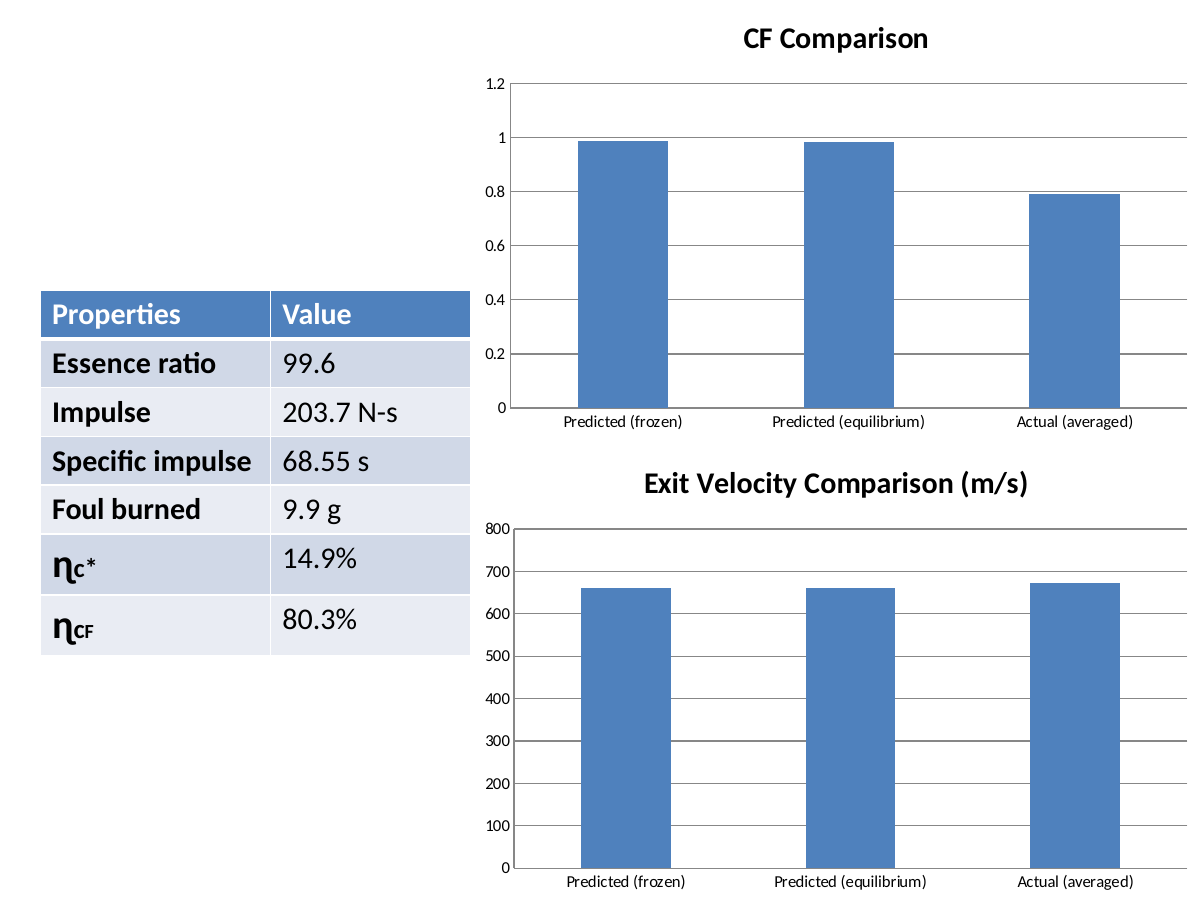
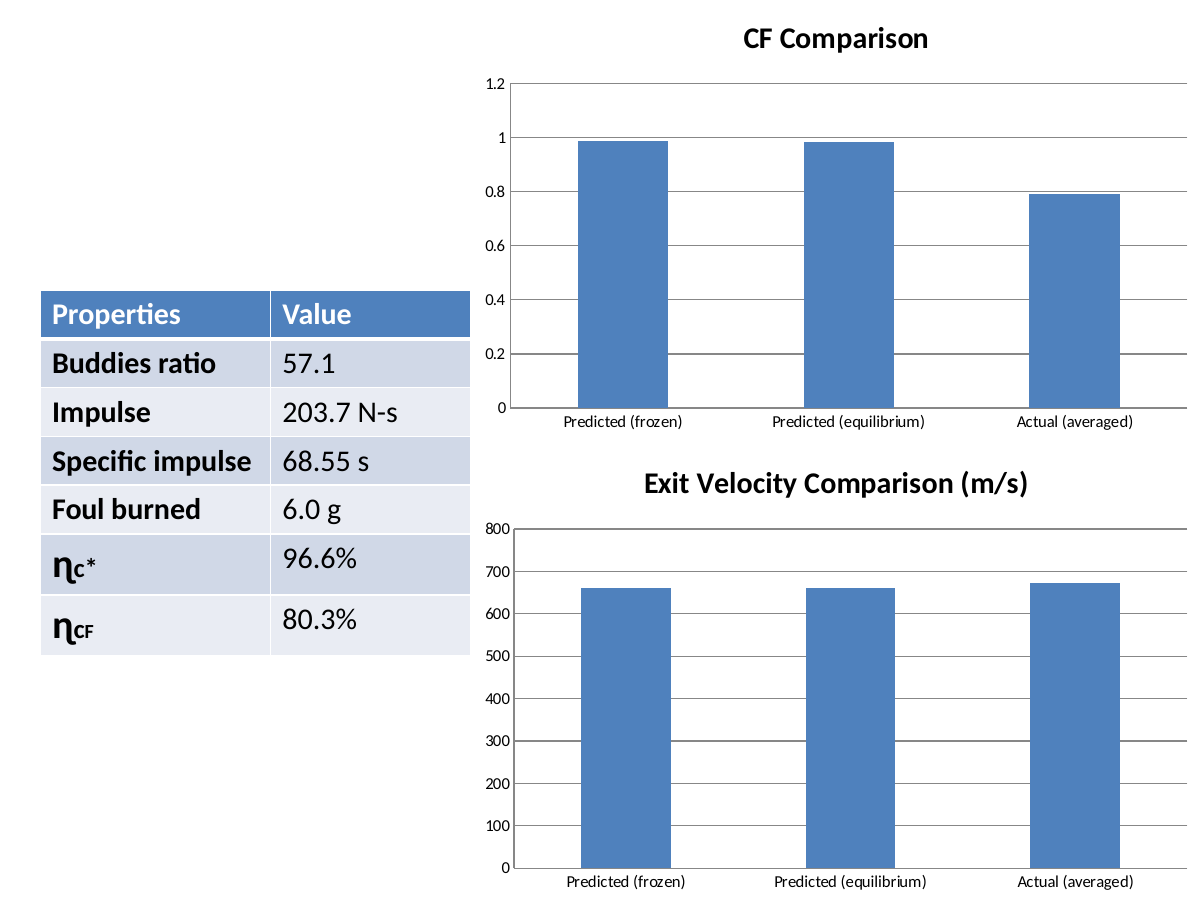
Essence: Essence -> Buddies (102, 364)
99.6: 99.6 -> 57.1 (309, 364)
9.9: 9.9 -> 6.0 (301, 510)
14.9%: 14.9% -> 96.6% (320, 559)
